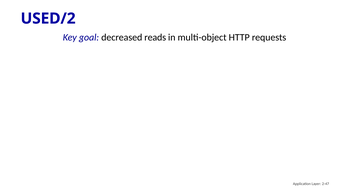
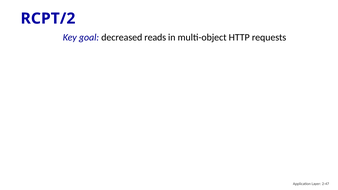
USED/2: USED/2 -> RCPT/2 (48, 19)
